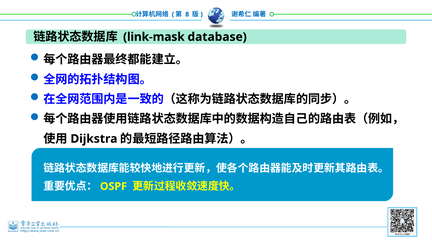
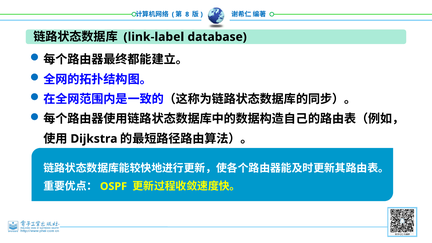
link-mask: link-mask -> link-label (154, 37)
